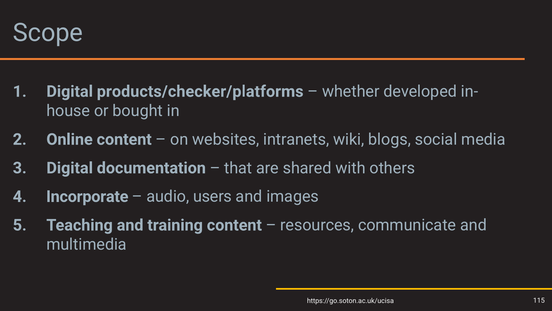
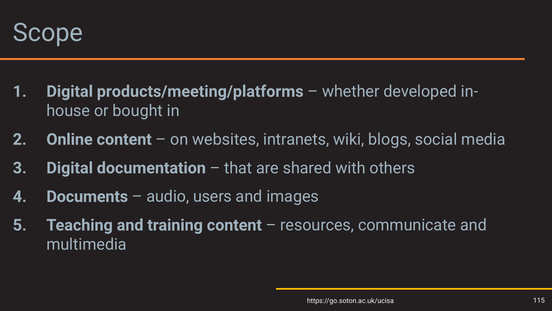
products/checker/platforms: products/checker/platforms -> products/meeting/platforms (200, 91)
Incorporate: Incorporate -> Documents (87, 196)
